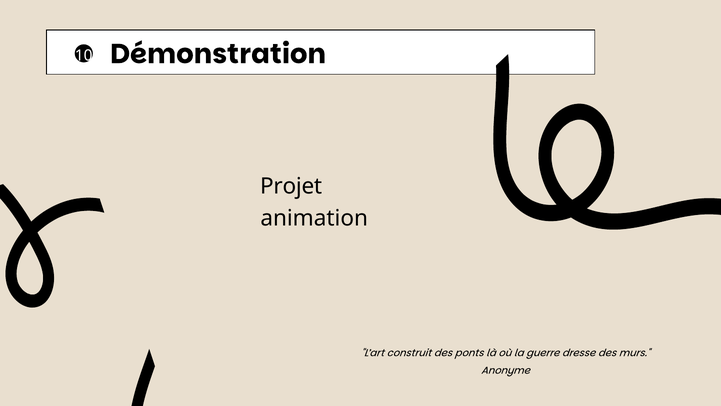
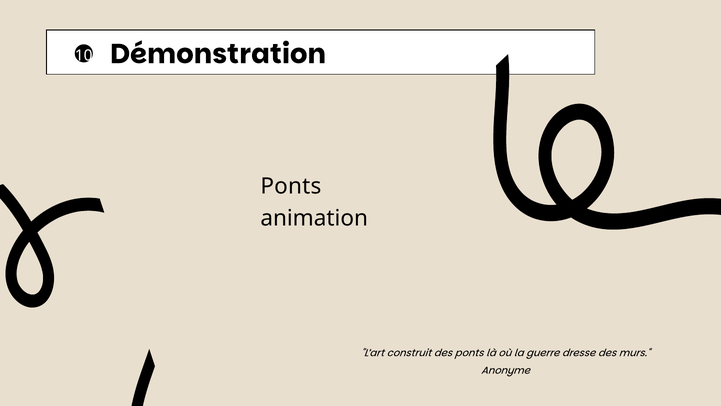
Projet: Projet -> Ponts (291, 186)
